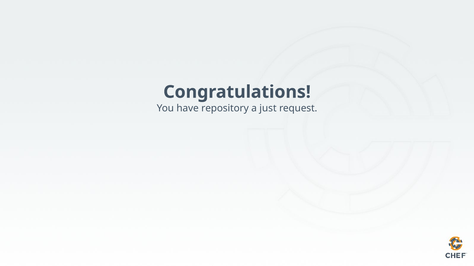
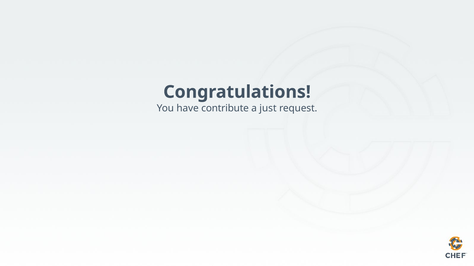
repository: repository -> contribute (225, 109)
